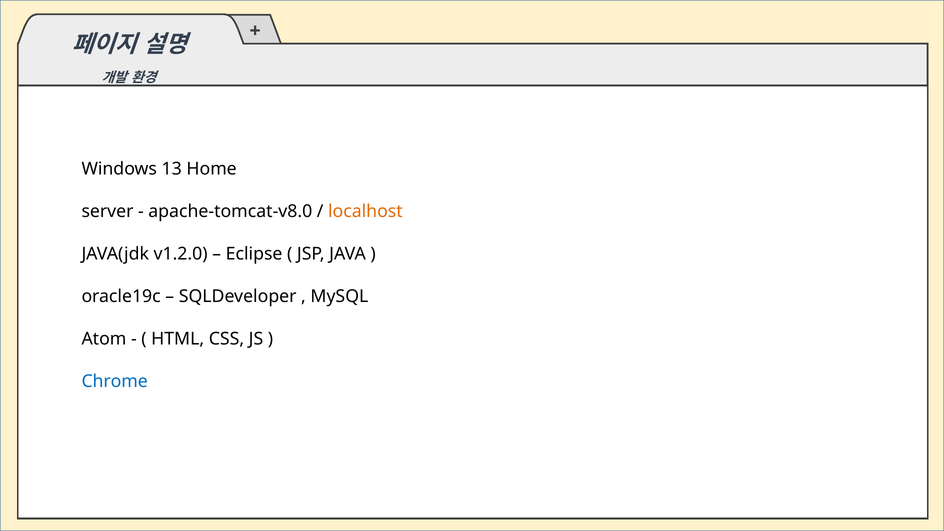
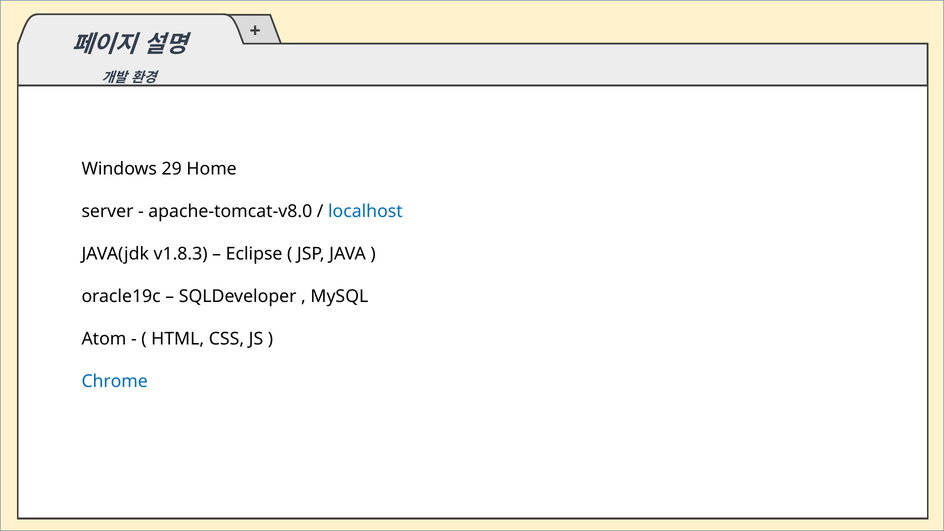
13: 13 -> 29 (172, 169)
localhost colour: orange -> blue (365, 212)
v1.2.0: v1.2.0 -> v1.8.3 (181, 254)
